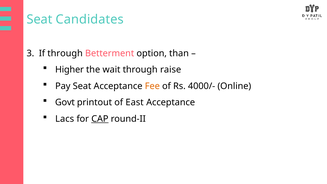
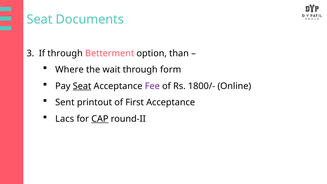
Candidates: Candidates -> Documents (90, 19)
Higher: Higher -> Where (69, 70)
raise: raise -> form (171, 70)
Seat underline: none -> present (82, 86)
Fee colour: orange -> purple (152, 86)
4000/-: 4000/- -> 1800/- (202, 86)
Govt: Govt -> Sent (65, 102)
East: East -> First (135, 102)
